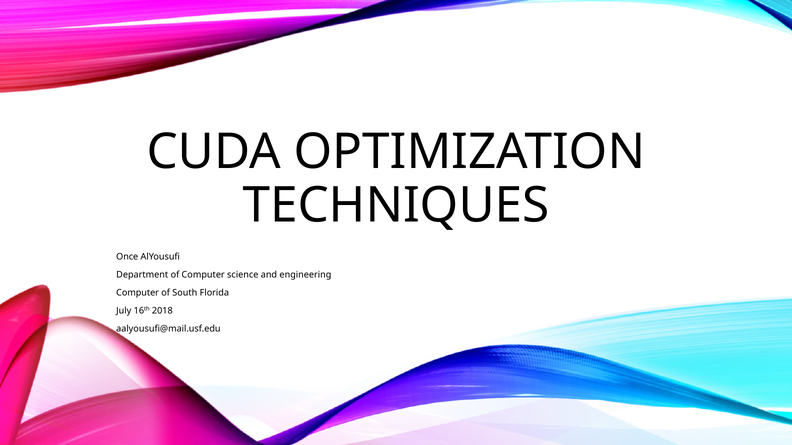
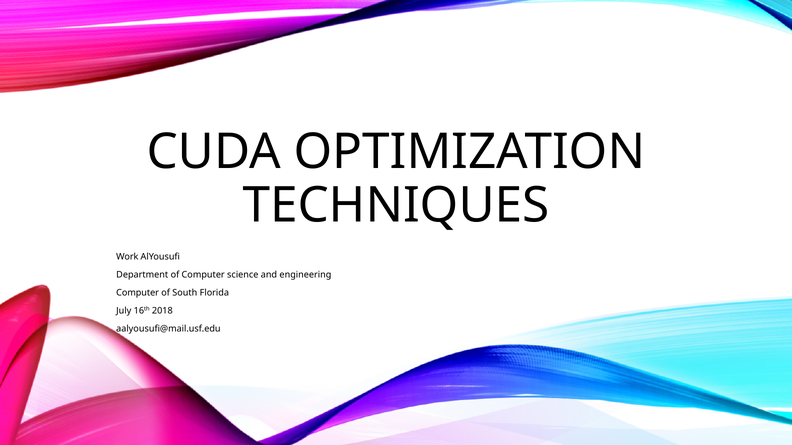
Once: Once -> Work (127, 257)
